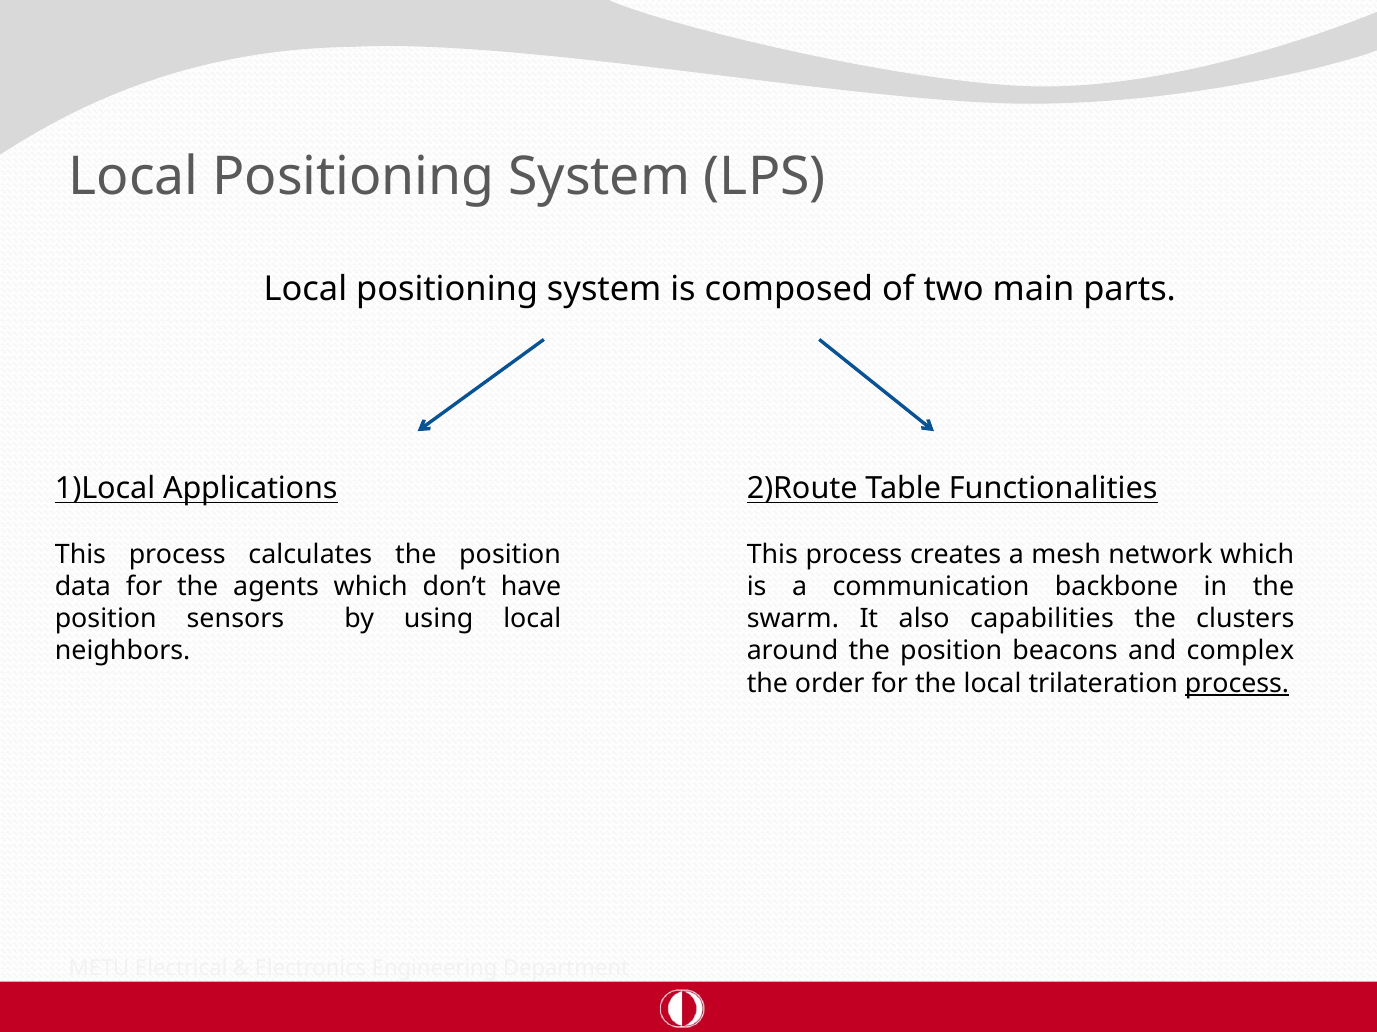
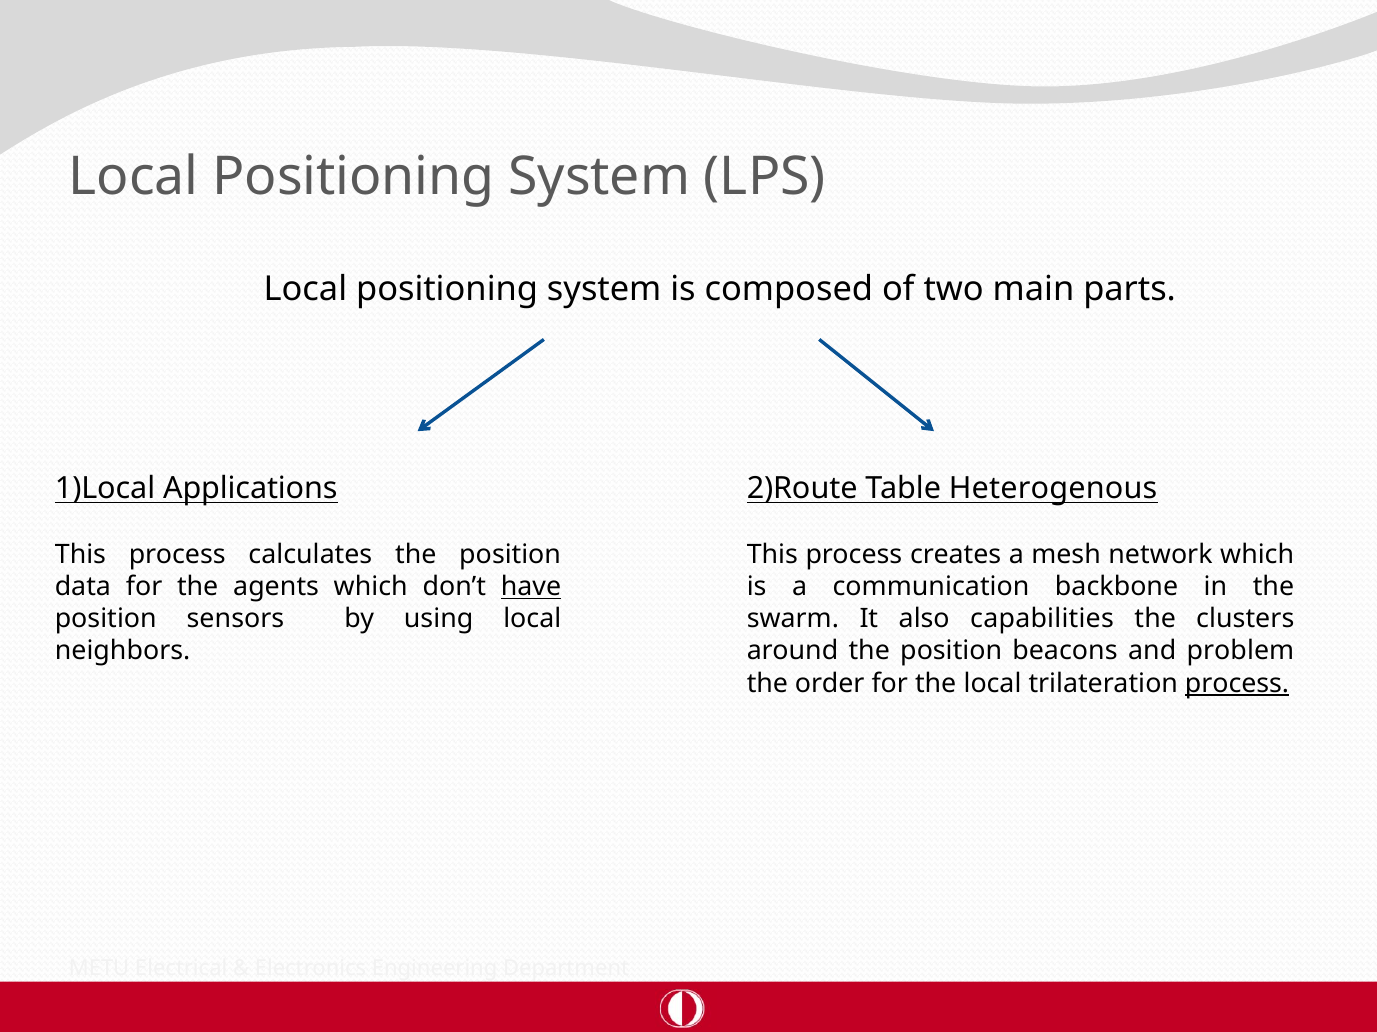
Functionalities: Functionalities -> Heterogenous (1053, 489)
have underline: none -> present (531, 587)
complex: complex -> problem (1240, 652)
